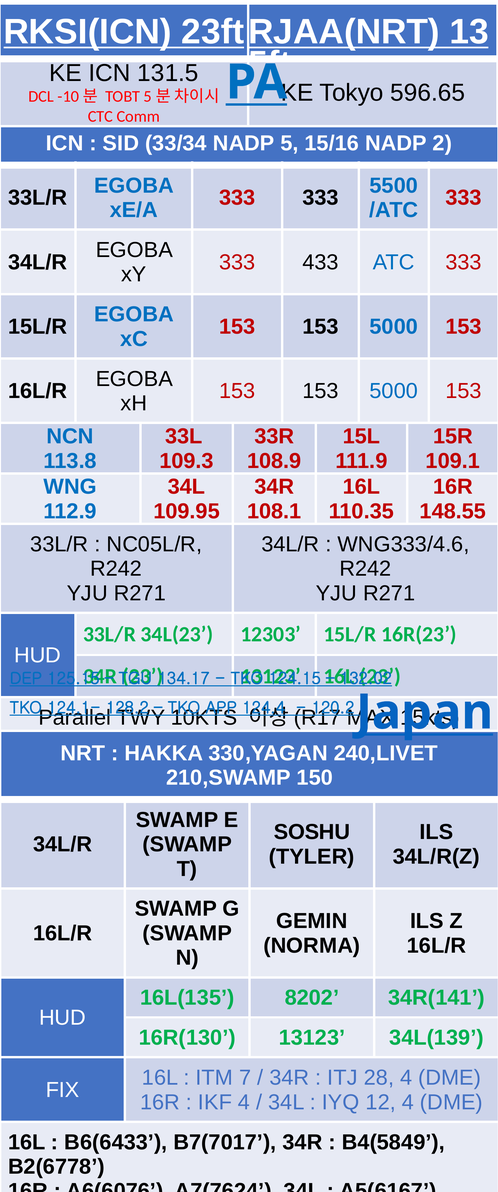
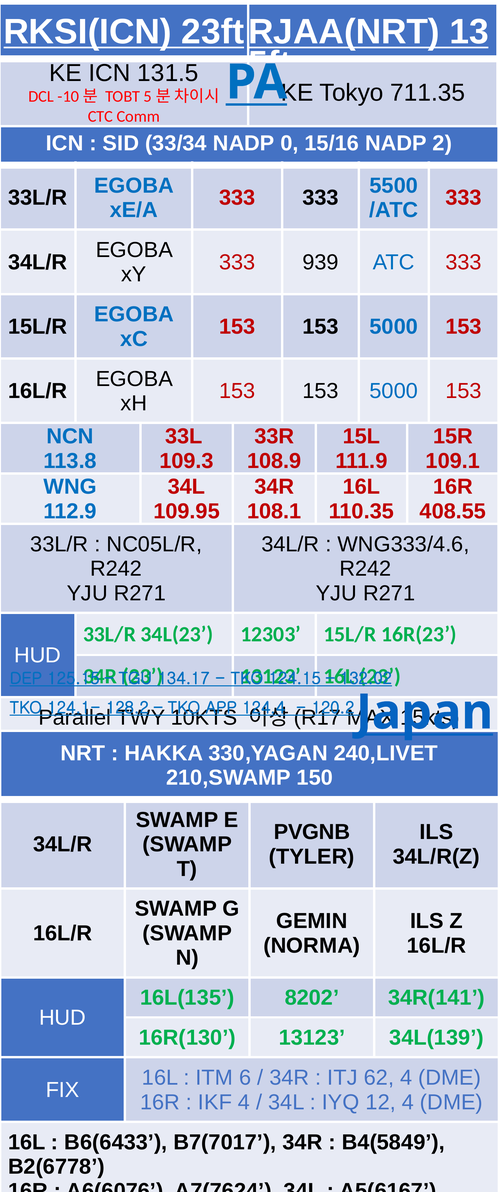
596.65: 596.65 -> 711.35 (428, 93)
NADP 5: 5 -> 0 (289, 143)
433: 433 -> 939 (321, 262)
148.55: 148.55 -> 408.55 (453, 511)
SOSHU: SOSHU -> PVGNB (312, 832)
7: 7 -> 6 (245, 1077)
28: 28 -> 62 (379, 1077)
